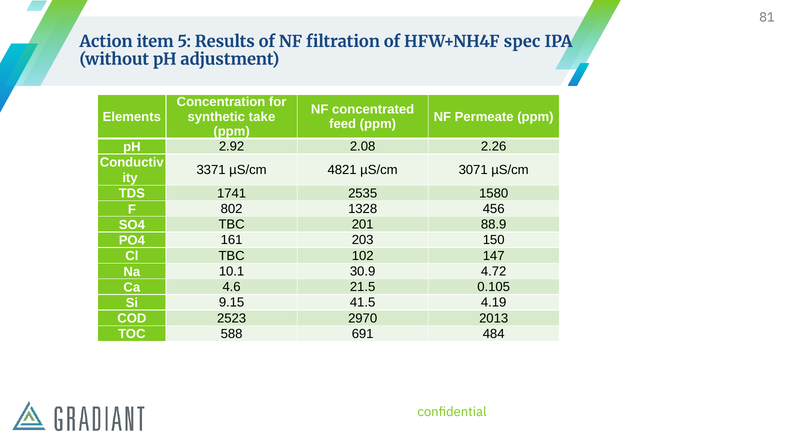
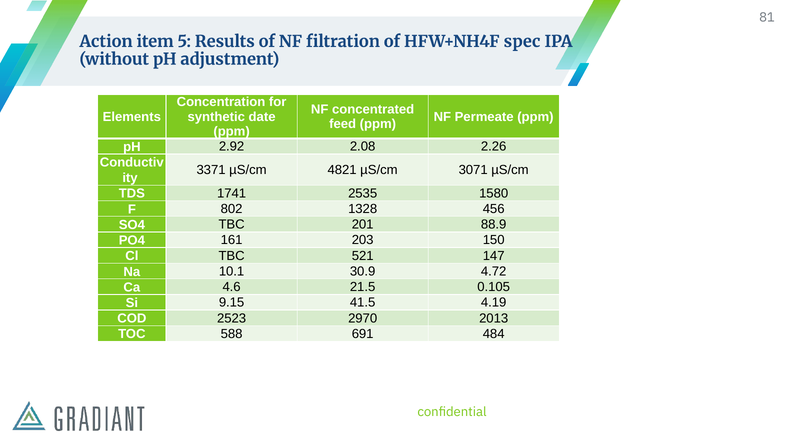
take: take -> date (262, 117)
102: 102 -> 521 (363, 256)
